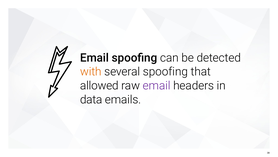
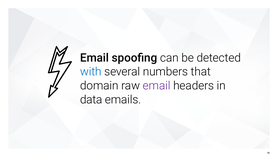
with colour: orange -> blue (91, 71)
several spoofing: spoofing -> numbers (165, 71)
allowed: allowed -> domain (99, 85)
